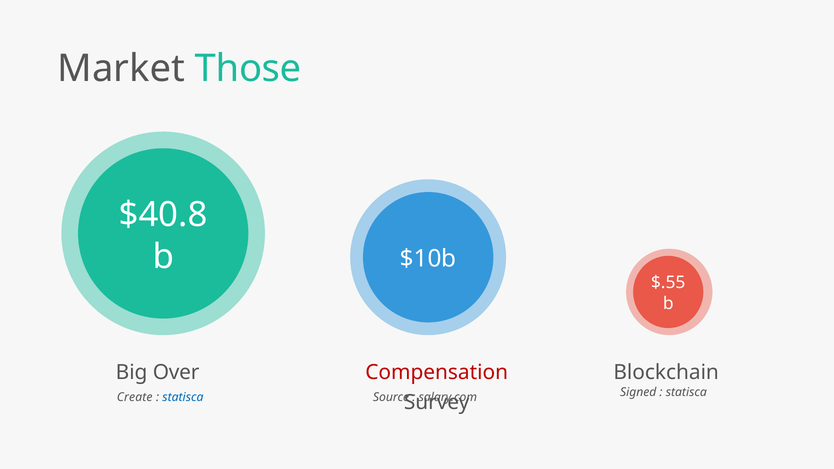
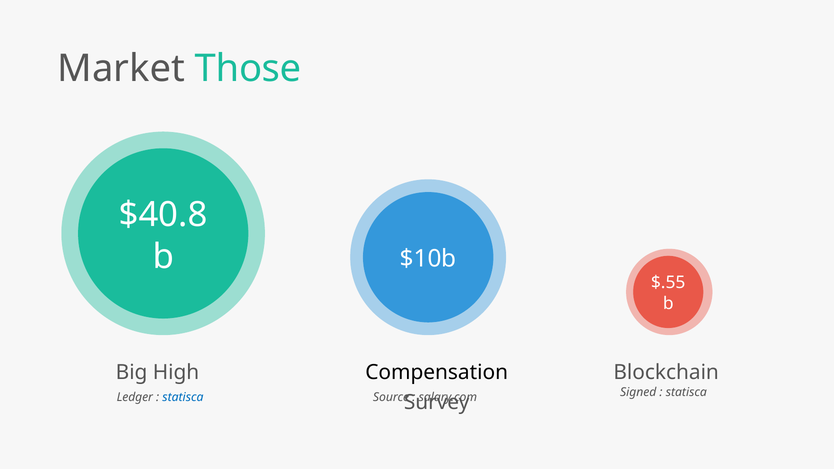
Over: Over -> High (176, 372)
Compensation colour: red -> black (437, 372)
Create: Create -> Ledger (135, 397)
